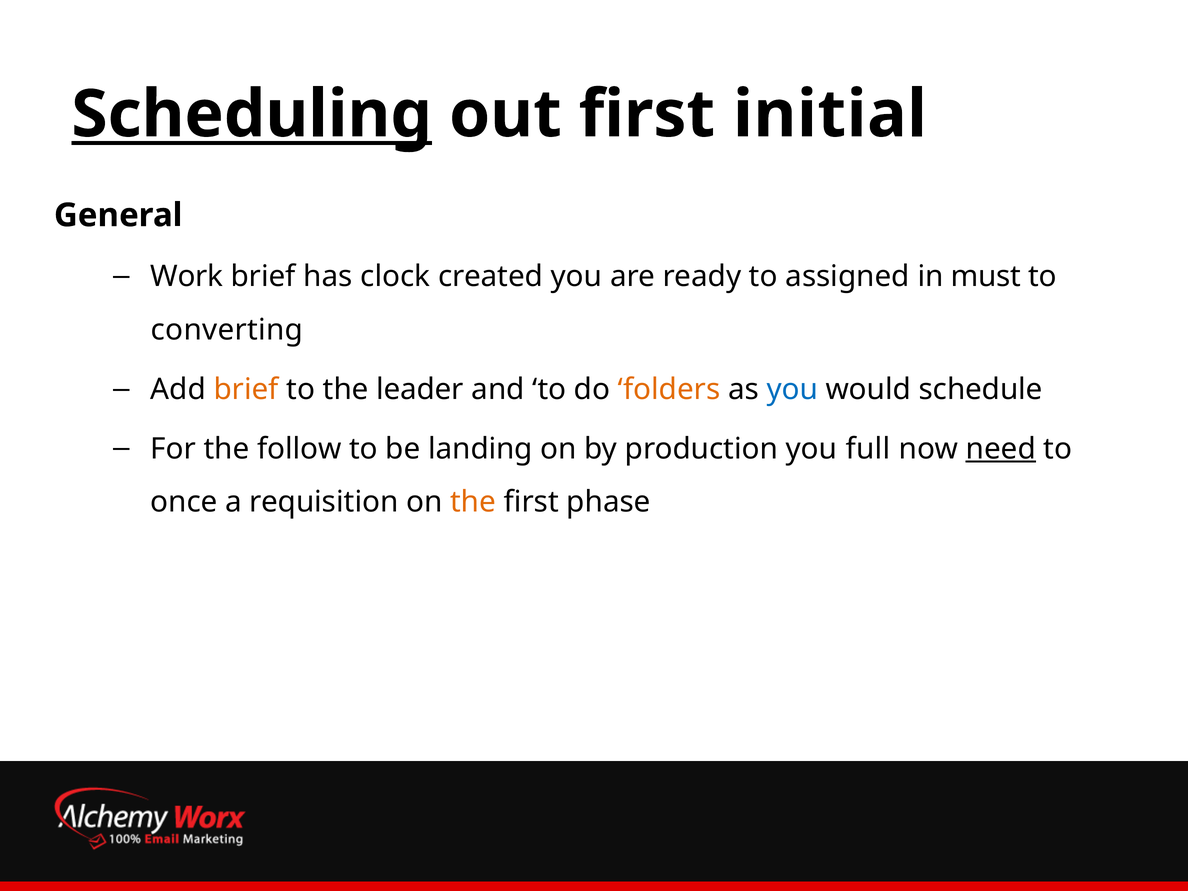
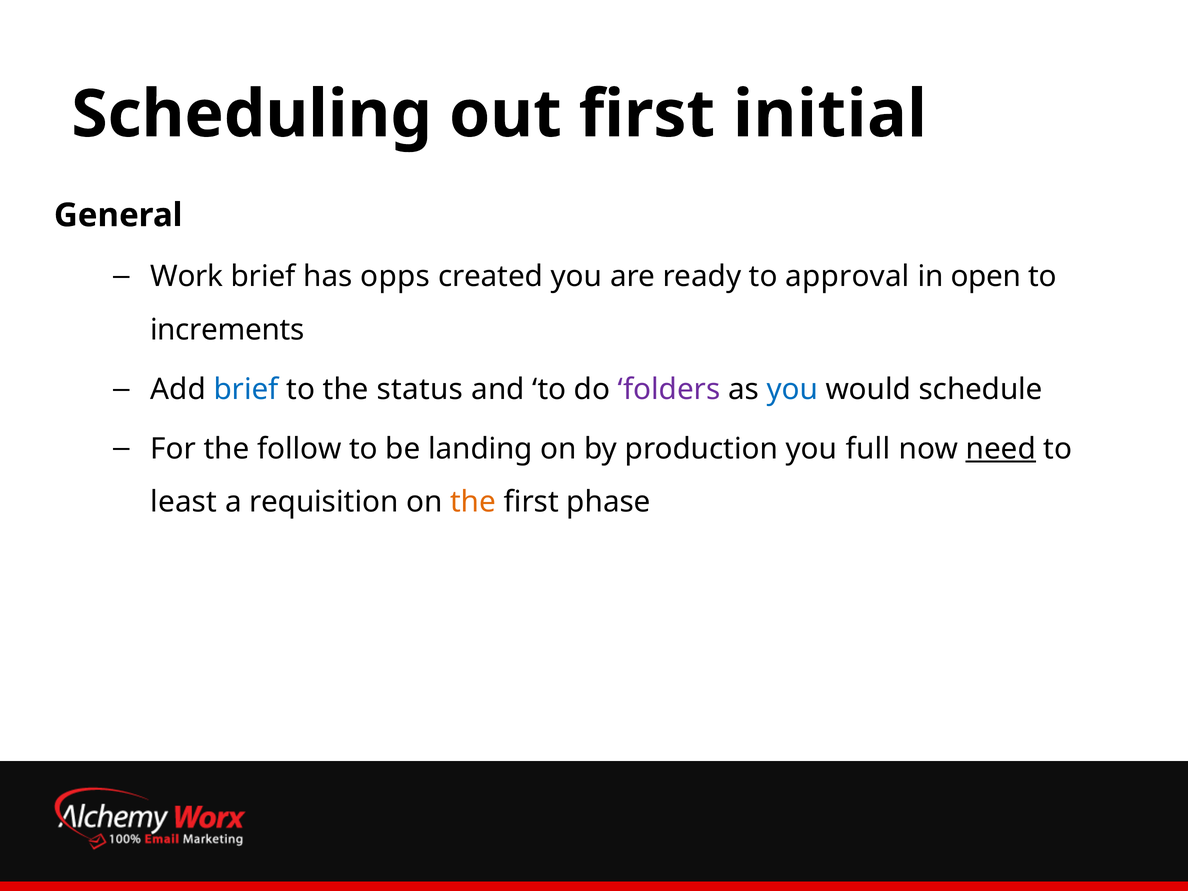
Scheduling underline: present -> none (252, 115)
clock: clock -> opps (395, 276)
assigned: assigned -> approval (847, 276)
must: must -> open (986, 276)
converting: converting -> increments (227, 330)
brief colour: orange -> blue (246, 389)
leader: leader -> status (420, 389)
folders colour: orange -> purple (669, 389)
once: once -> least (184, 502)
